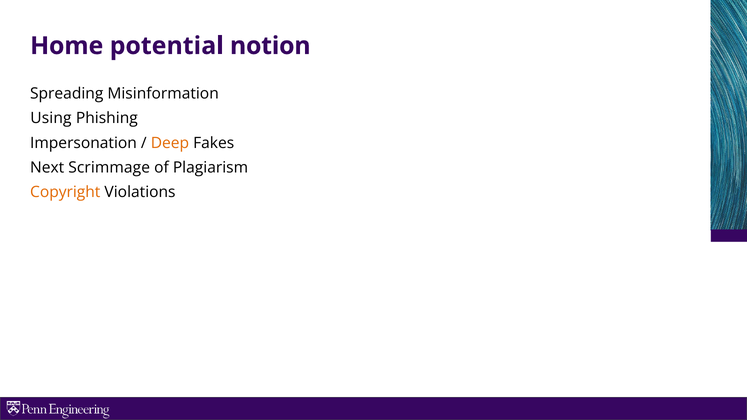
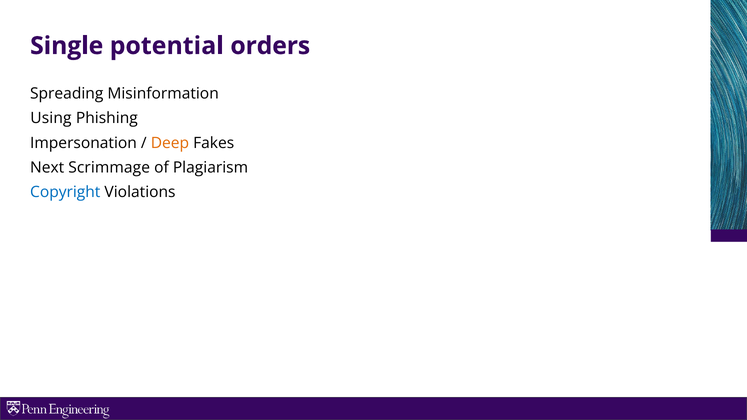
Home: Home -> Single (67, 46)
notion: notion -> orders (270, 46)
Copyright colour: orange -> blue (65, 192)
